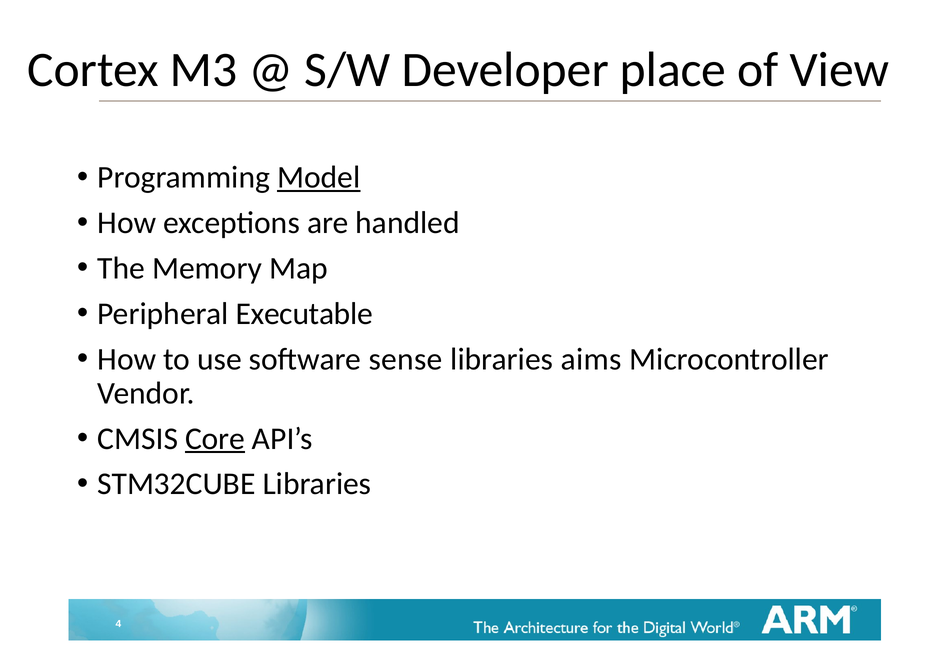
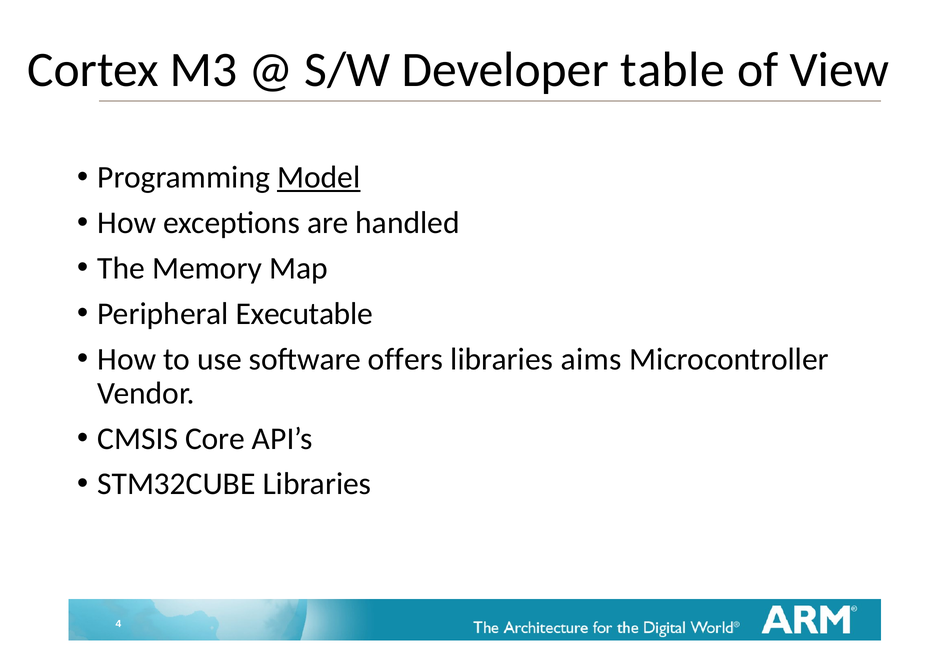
place: place -> table (673, 70)
sense: sense -> offers (406, 359)
Core underline: present -> none (215, 439)
